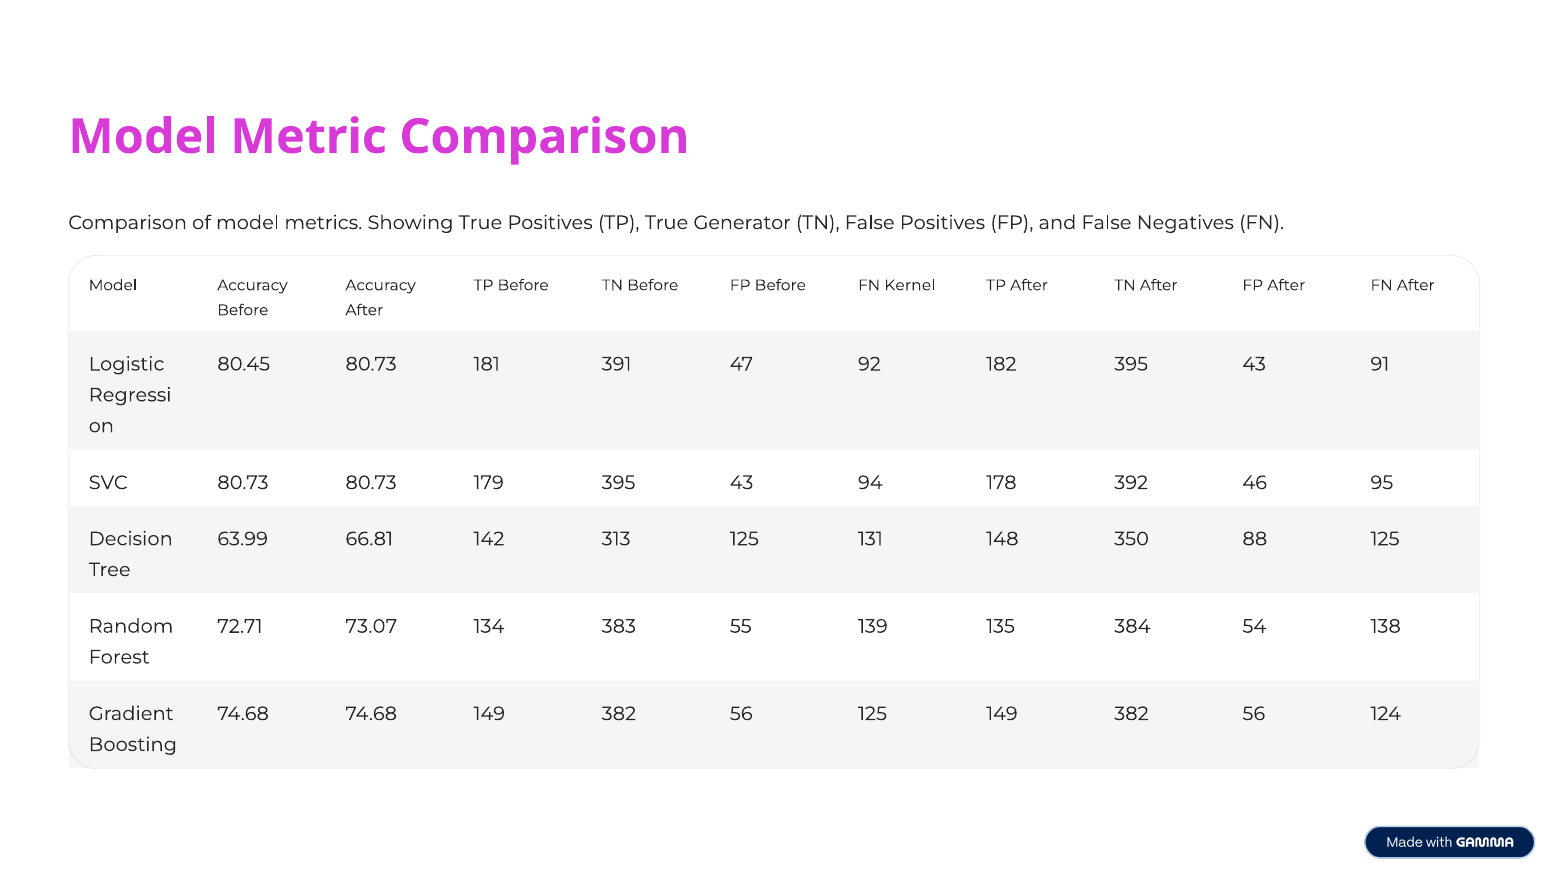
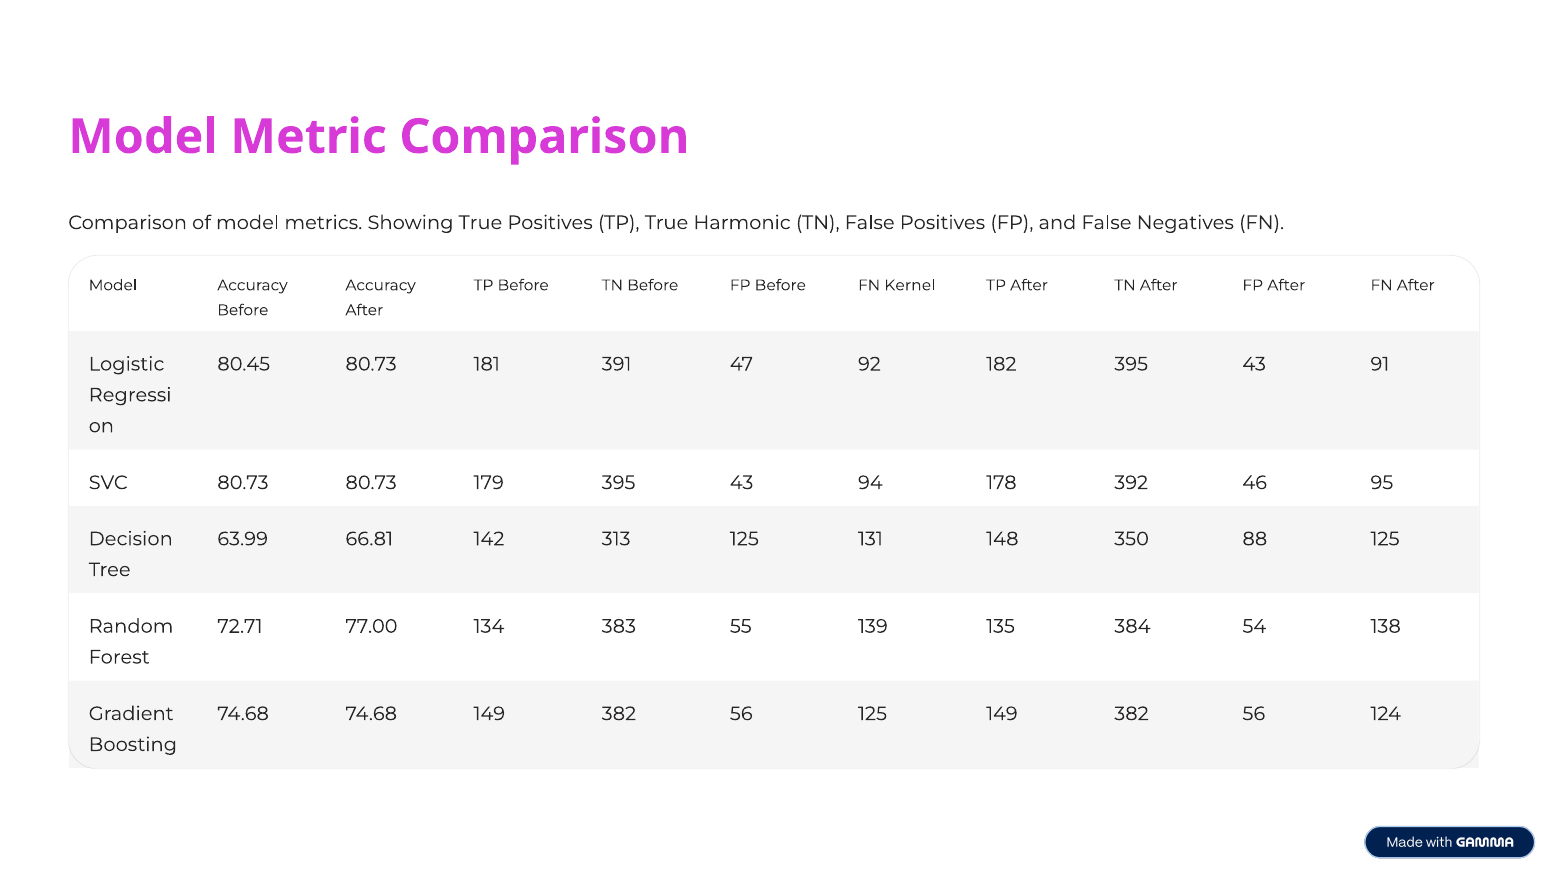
Generator: Generator -> Harmonic (742, 223)
73.07: 73.07 -> 77.00 (371, 626)
